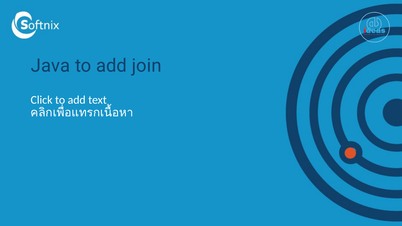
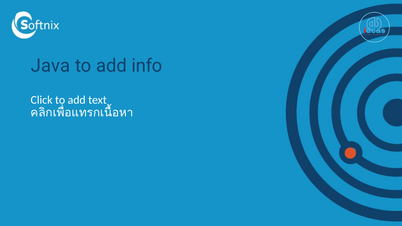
join: join -> info (147, 66)
